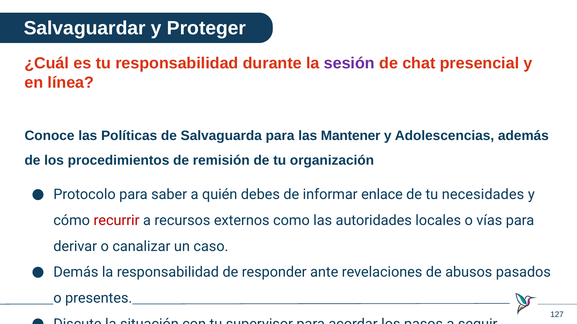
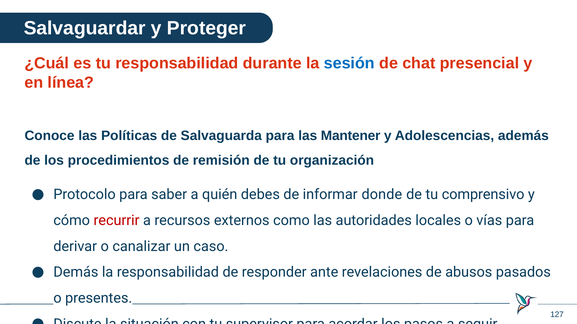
sesión colour: purple -> blue (349, 63)
enlace: enlace -> donde (382, 195)
necesidades: necesidades -> comprensivo (483, 195)
